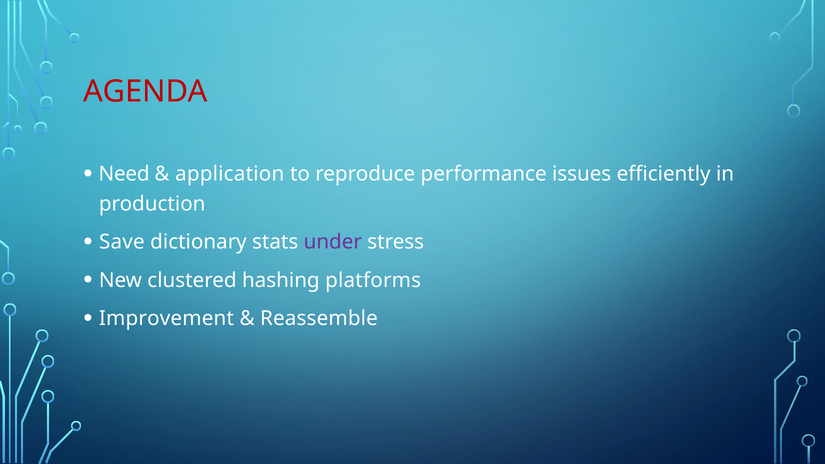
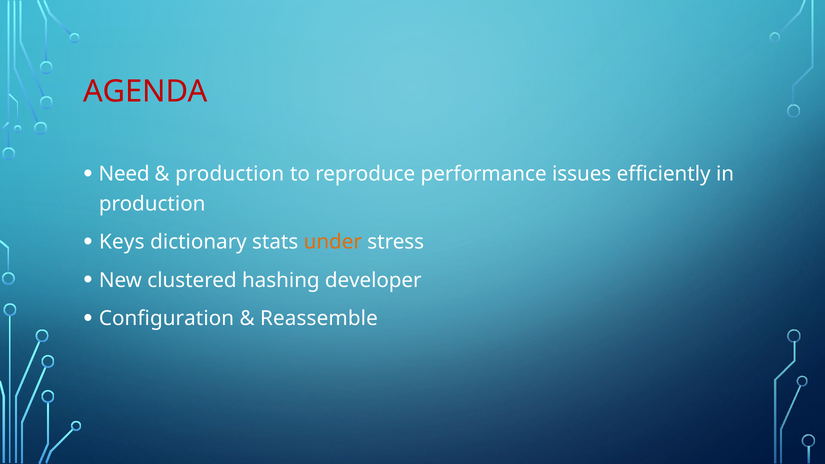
application: application -> production (230, 174)
Save: Save -> Keys (122, 242)
under colour: purple -> orange (333, 242)
platforms: platforms -> developer (373, 280)
Improvement: Improvement -> Configuration (167, 319)
